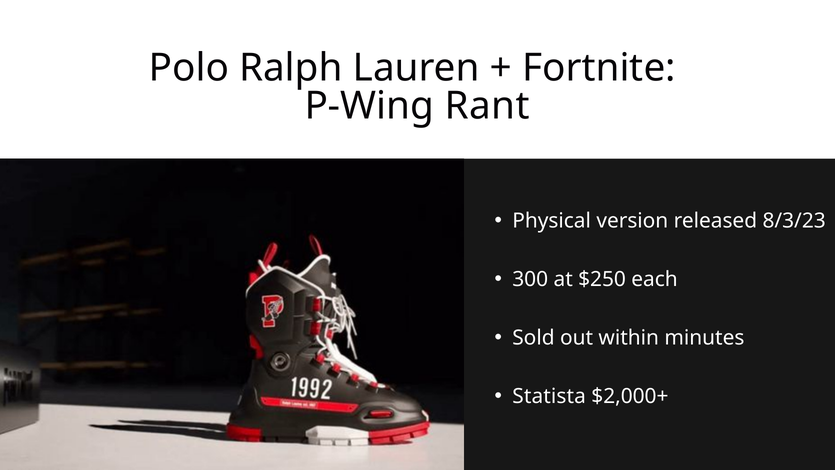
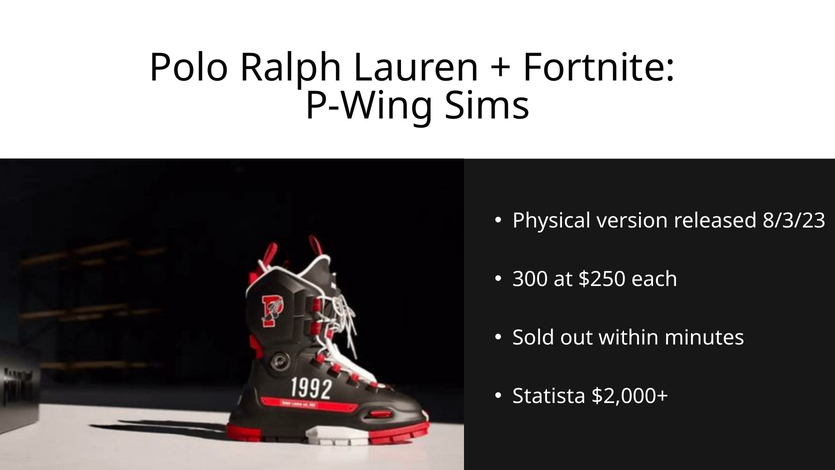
Rant: Rant -> Sims (487, 106)
